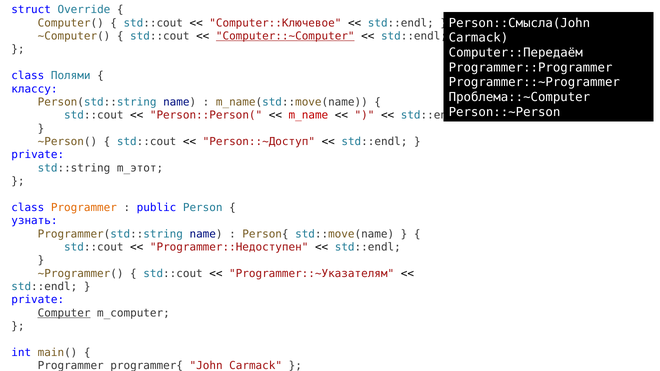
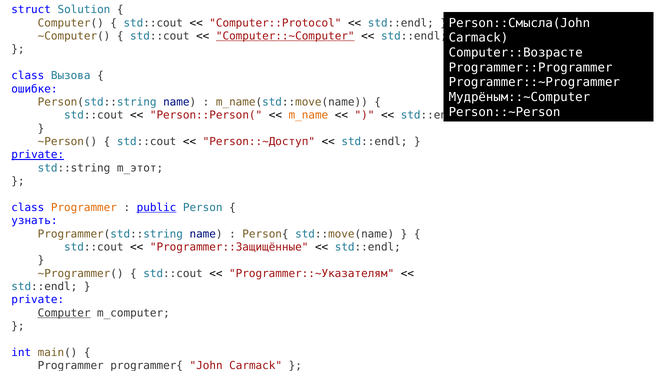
Override: Override -> Solution (84, 10)
Computer::Ключевое: Computer::Ключевое -> Computer::Protocol (275, 23)
Computer::Передаём: Computer::Передаём -> Computer::Возрасте (516, 53)
Полями: Полями -> Вызова (71, 76)
классу: классу -> ошибке (34, 89)
Проблема::~Computer: Проблема::~Computer -> Мудрёным::~Computer (519, 97)
m_name colour: red -> orange (308, 115)
private underline: none -> present (38, 155)
public underline: none -> present (157, 208)
Programmer::Недоступен: Programmer::Недоступен -> Programmer::Защищённые (229, 247)
